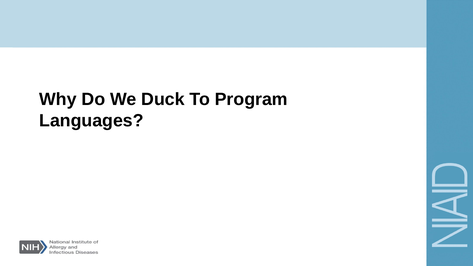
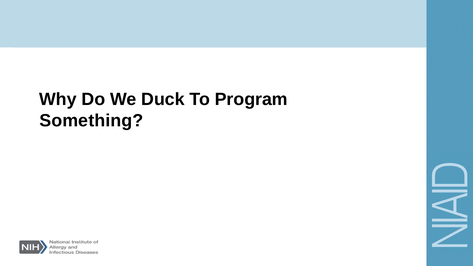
Languages: Languages -> Something (91, 121)
